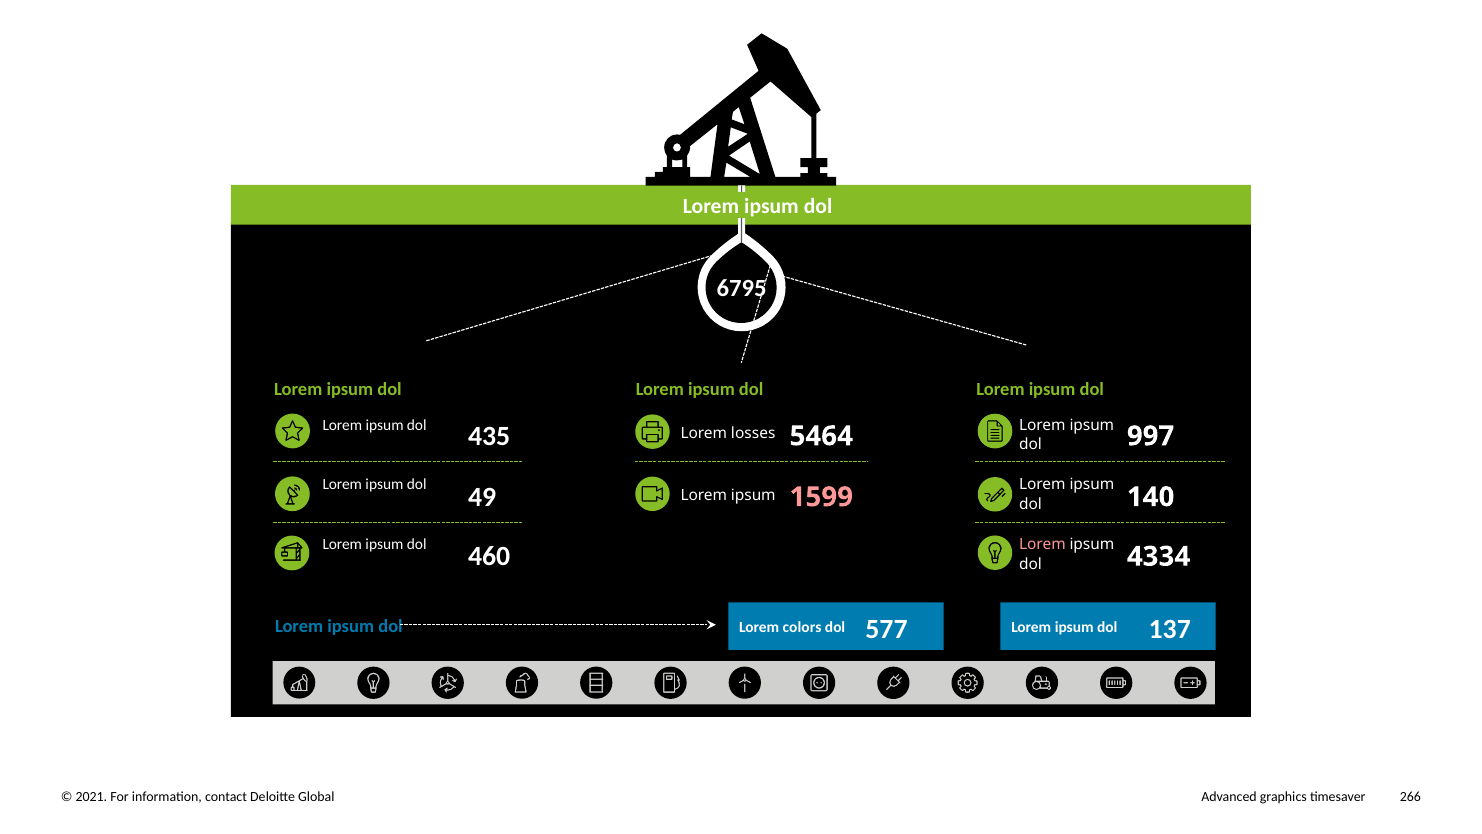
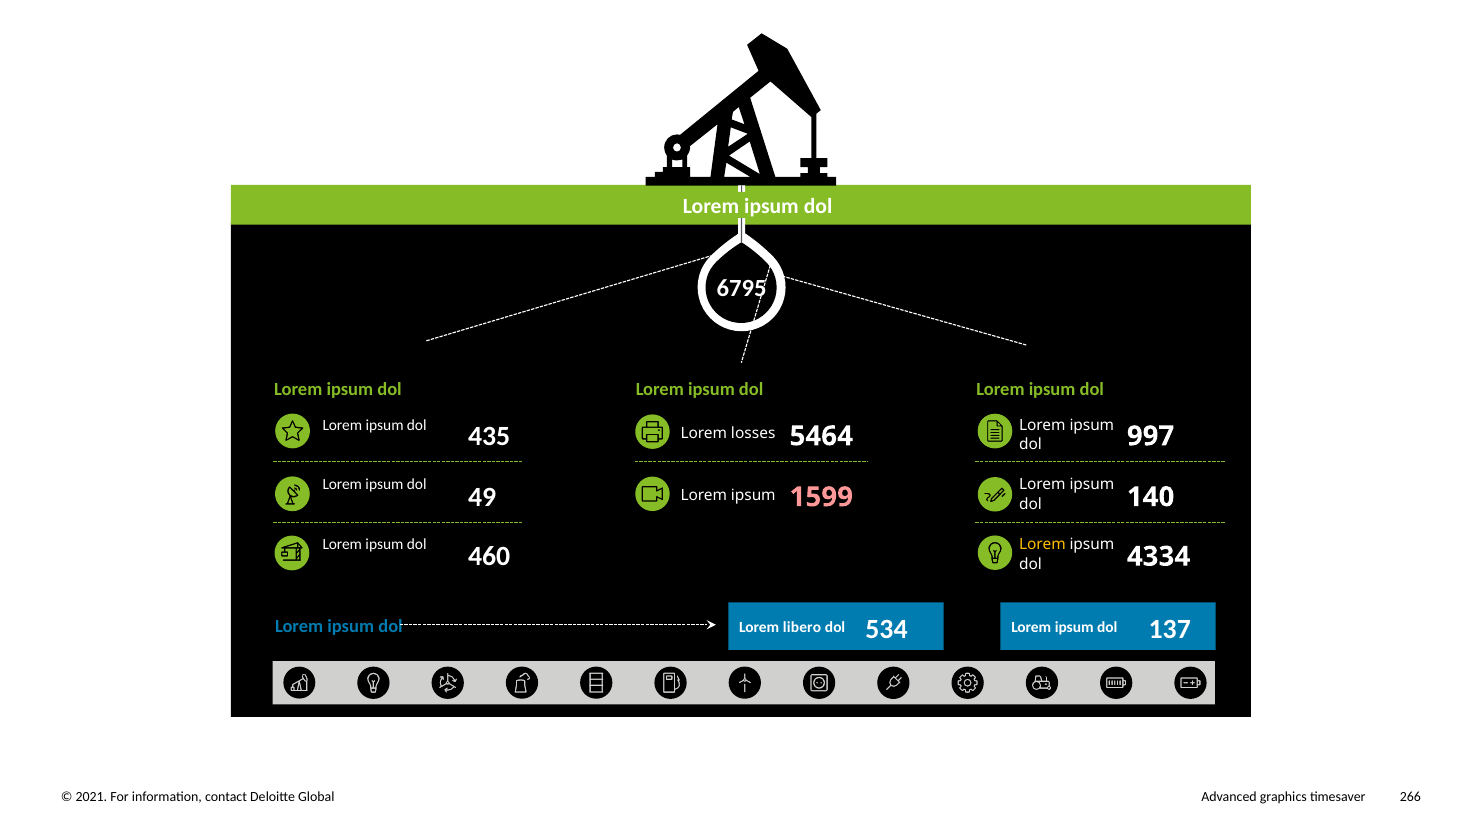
Lorem colour: pink -> yellow (1042, 544)
colors: colors -> libero (802, 627)
577: 577 -> 534 (887, 629)
